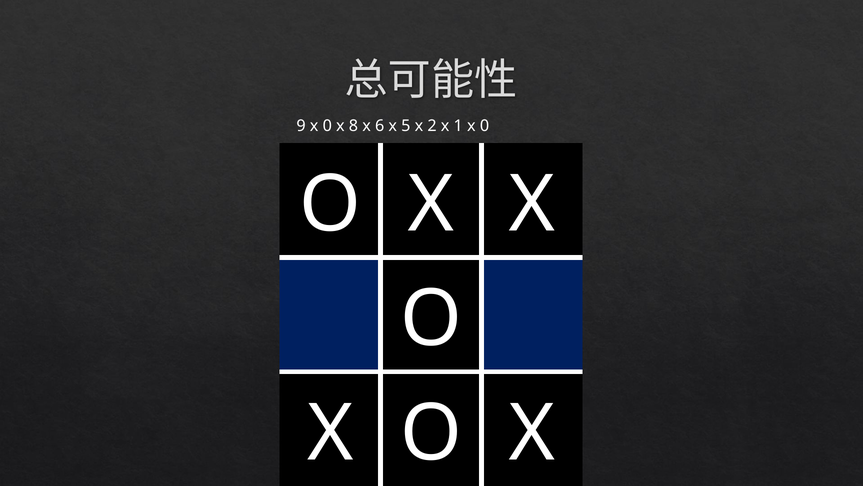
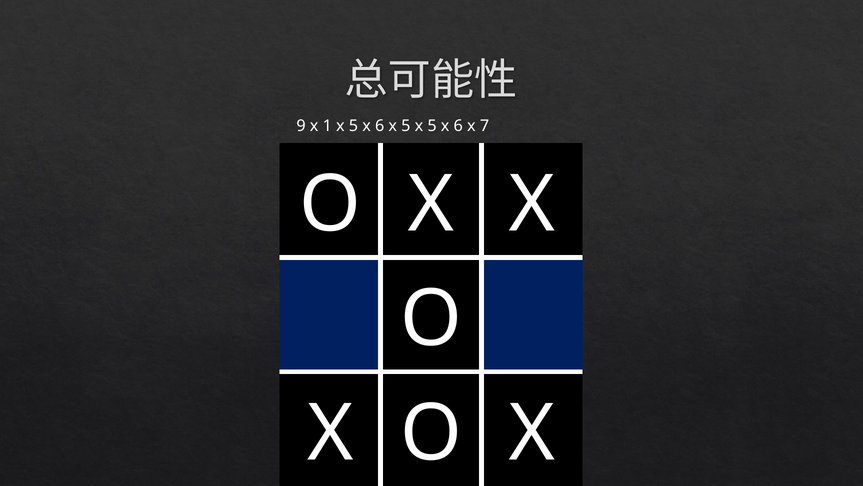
9 x 0: 0 -> 1 (327, 126)
8: 8 -> 5 (353, 126)
5 x 2: 2 -> 5 (432, 126)
1: 1 -> 6 (458, 126)
0: 0 -> 7 (485, 126)
